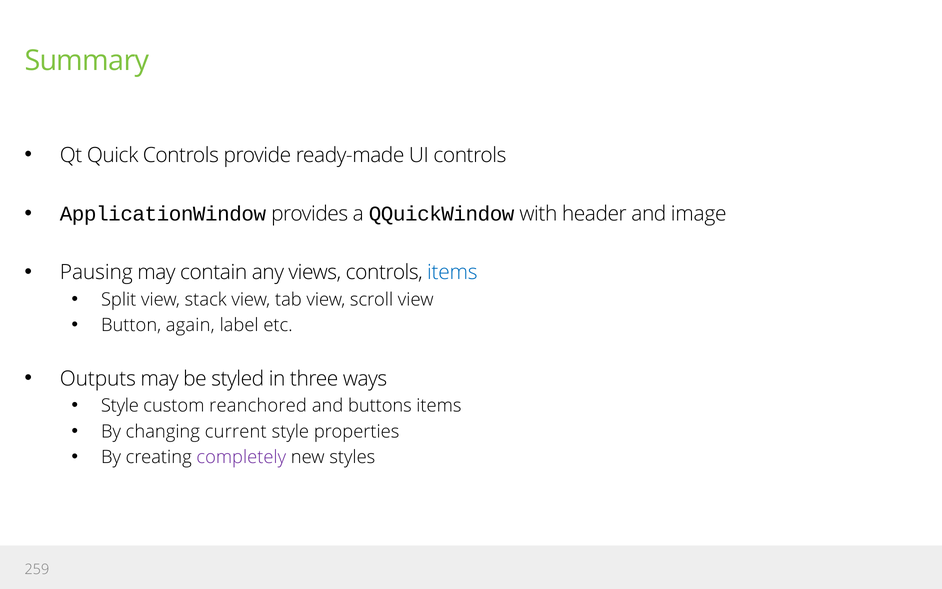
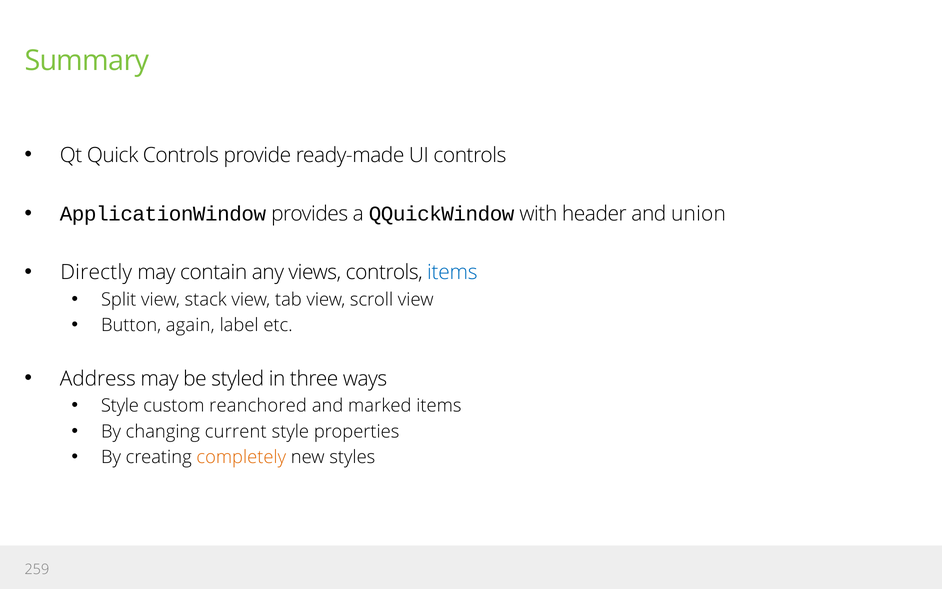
image: image -> union (698, 214)
Pausing: Pausing -> Directly (96, 272)
Outputs: Outputs -> Address (98, 379)
buttons: buttons -> marked (380, 406)
completely colour: purple -> orange (241, 457)
